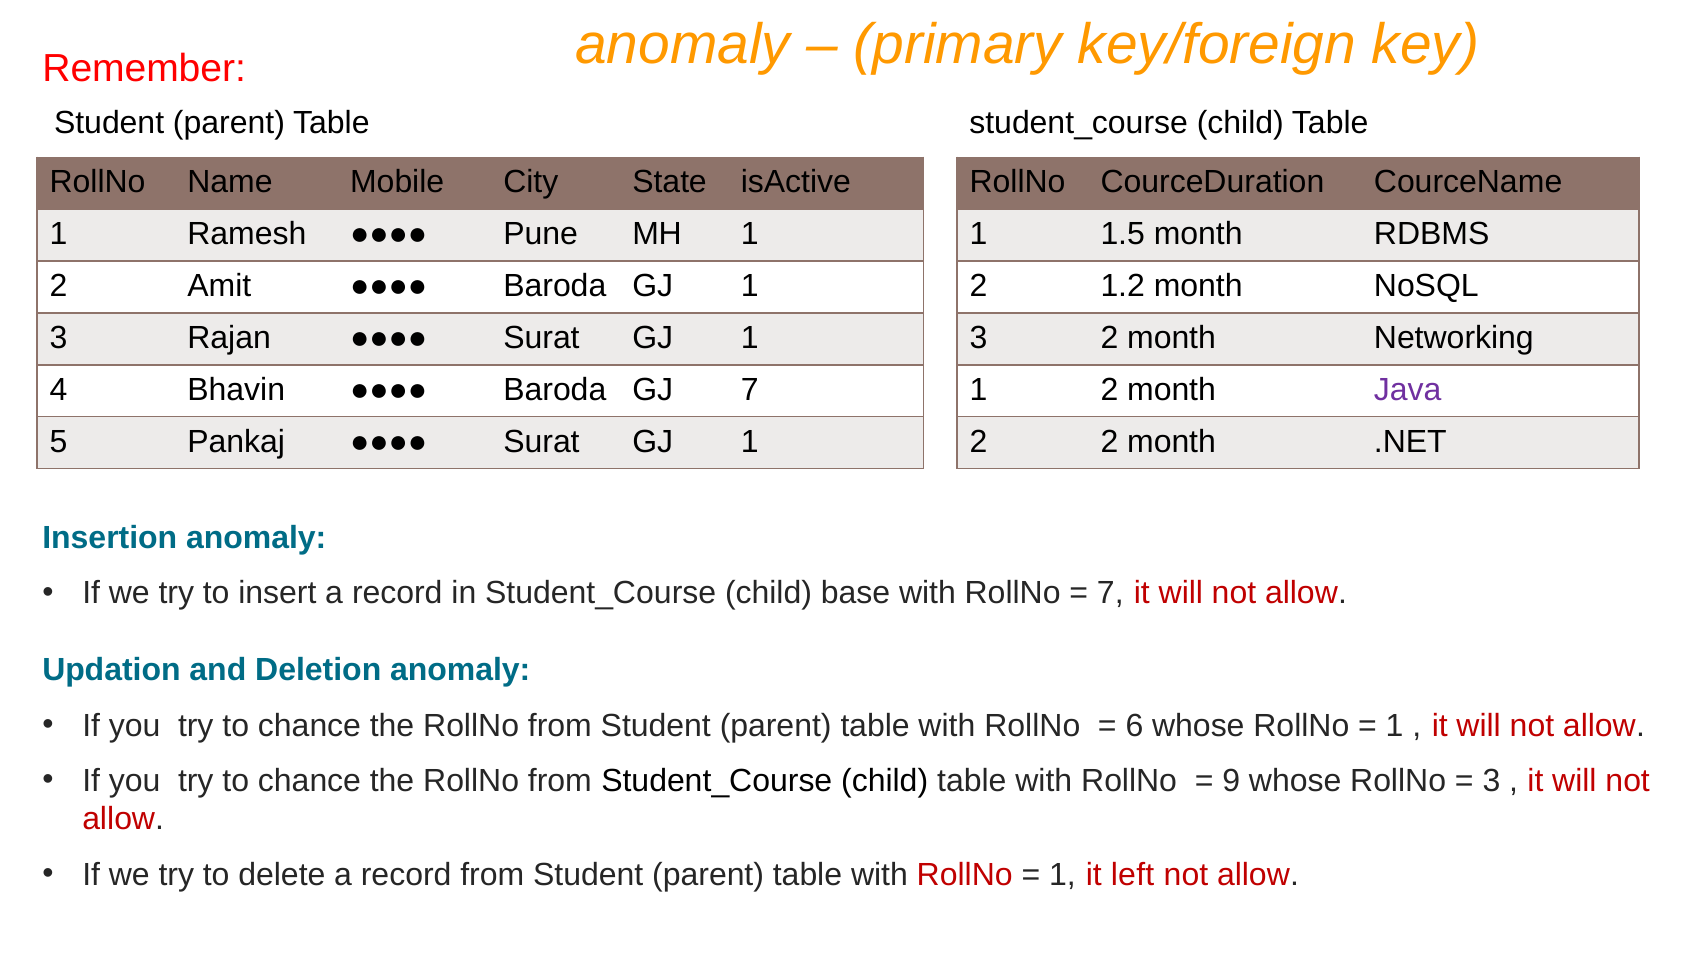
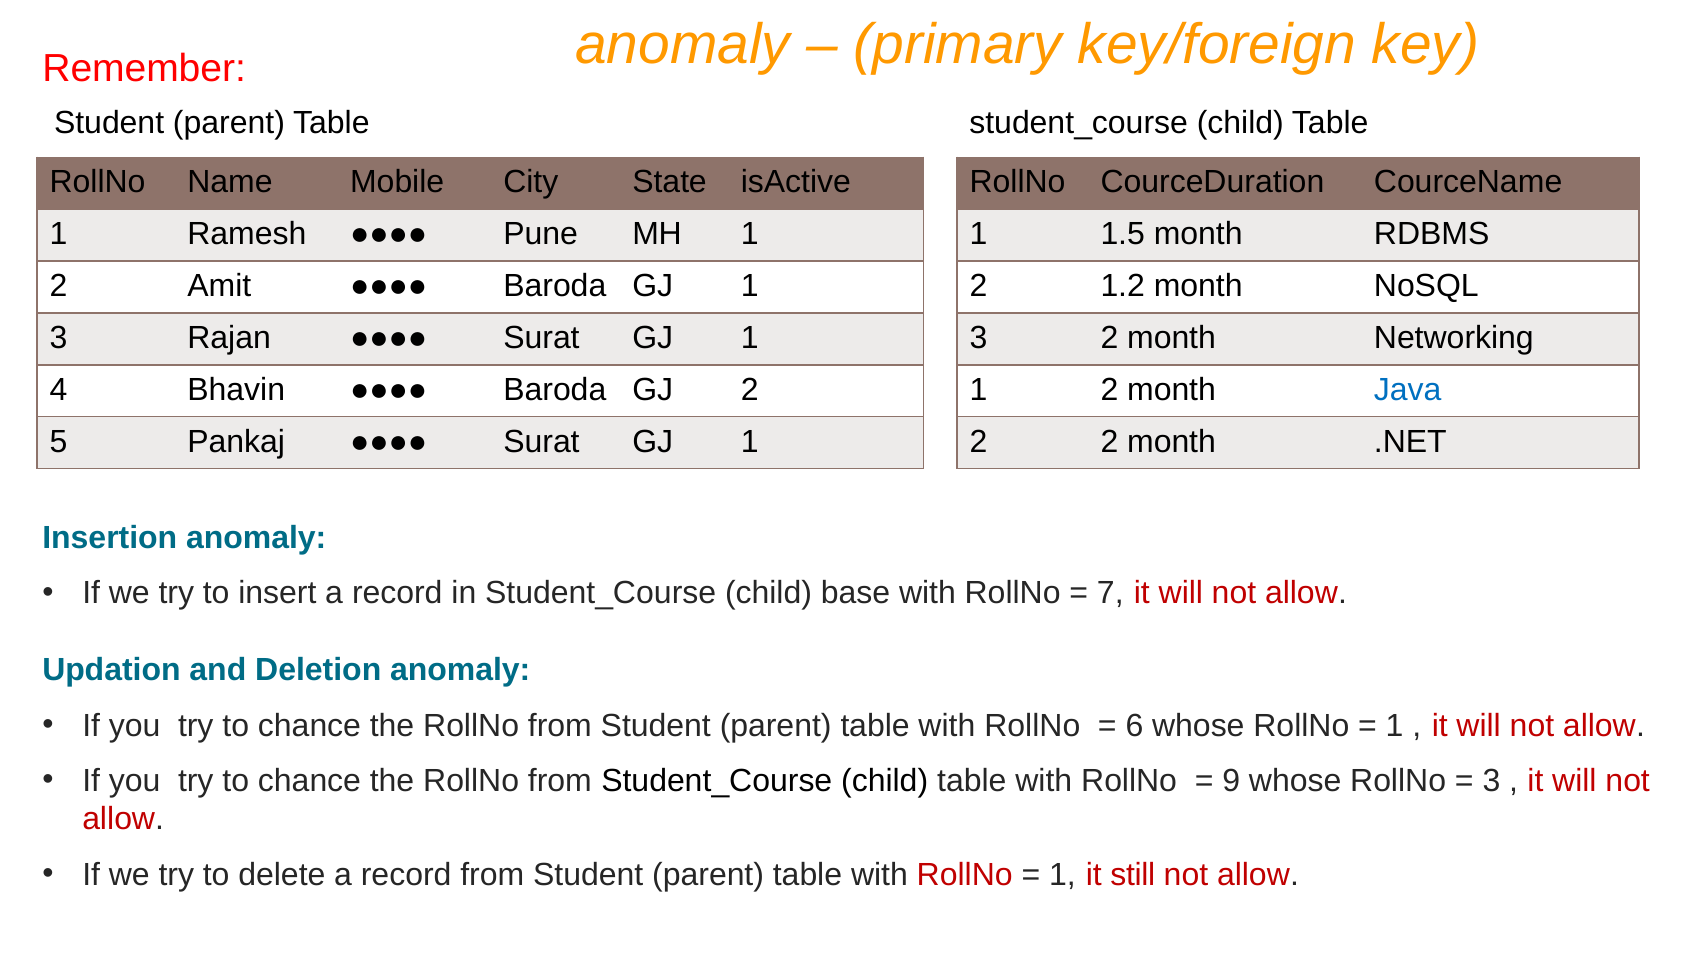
GJ 7: 7 -> 2 (750, 390)
Java colour: purple -> blue (1408, 390)
left: left -> still (1133, 874)
